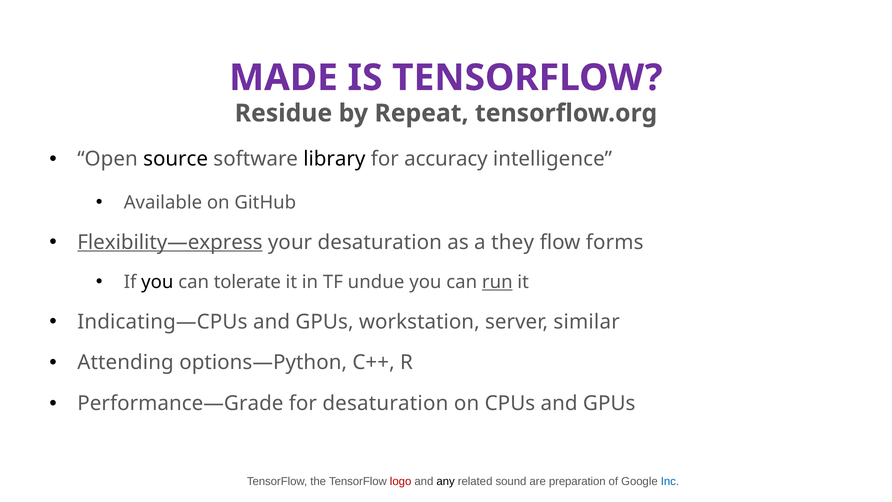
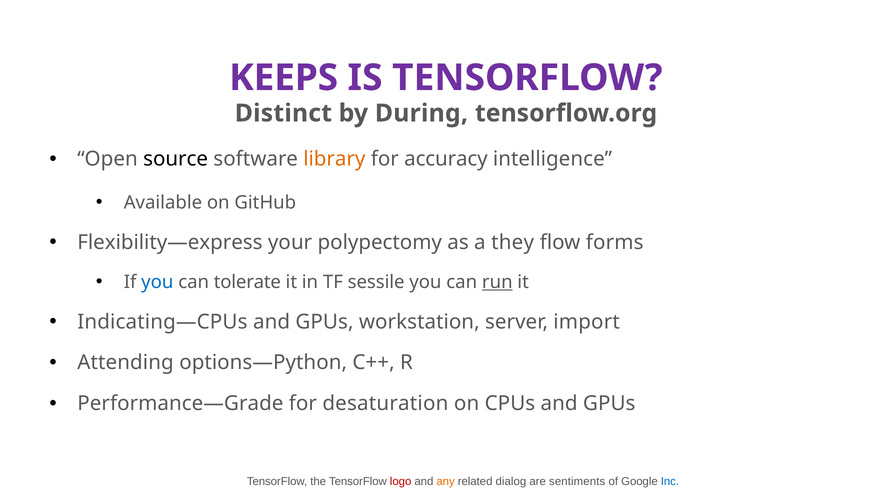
MADE: MADE -> KEEPS (284, 78)
Residue: Residue -> Distinct (283, 113)
Repeat: Repeat -> During (421, 113)
library colour: black -> orange (334, 159)
Flexibility—express underline: present -> none (170, 242)
your desaturation: desaturation -> polypectomy (380, 242)
you colour: black -> blue (157, 282)
undue: undue -> sessile (376, 282)
similar: similar -> import (587, 322)
any colour: black -> orange (446, 481)
sound: sound -> dialog (511, 481)
preparation: preparation -> sentiments (577, 481)
